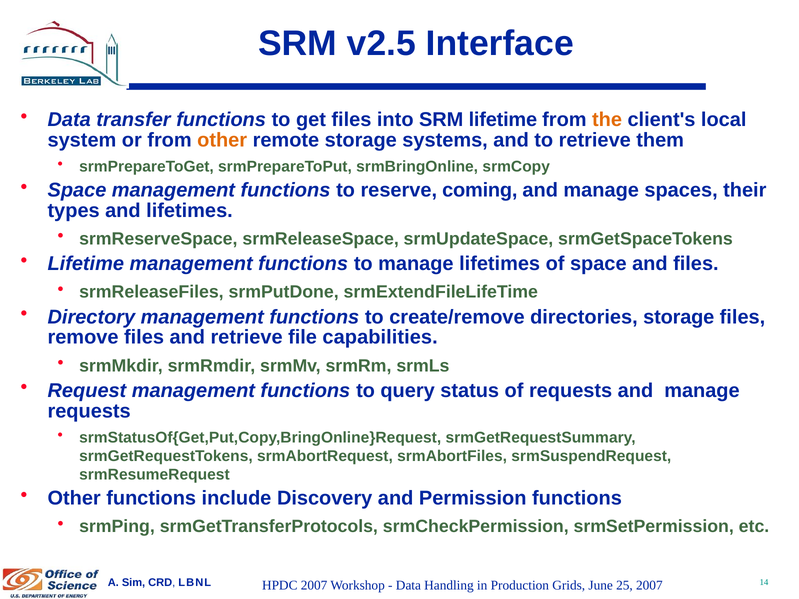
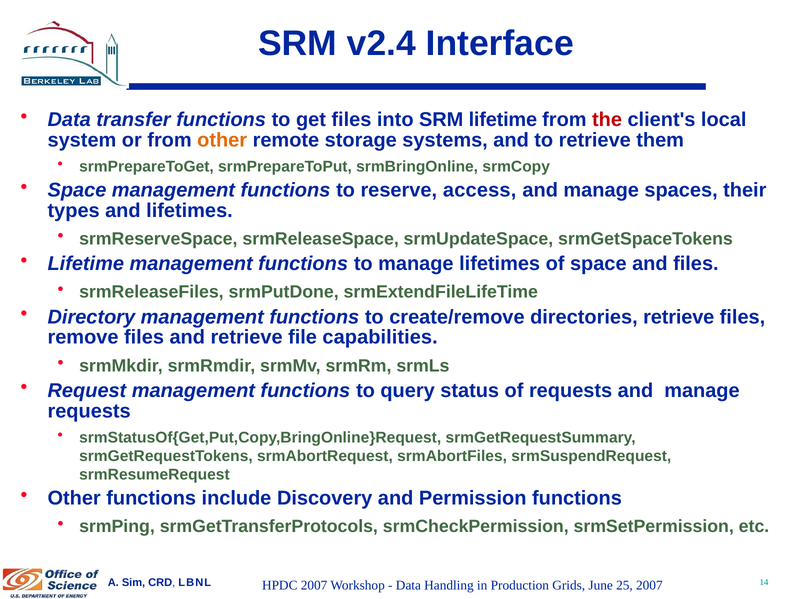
v2.5: v2.5 -> v2.4 (381, 44)
the colour: orange -> red (607, 120)
coming: coming -> access (480, 190)
directories storage: storage -> retrieve (679, 317)
